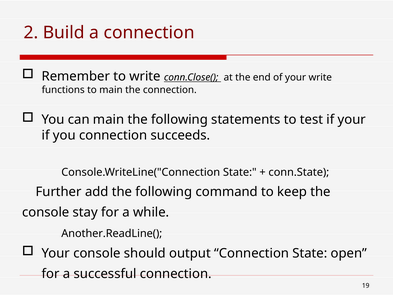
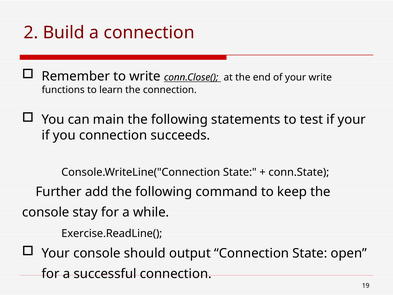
to main: main -> learn (111, 90)
Another.ReadLine(: Another.ReadLine( -> Exercise.ReadLine( (112, 233)
